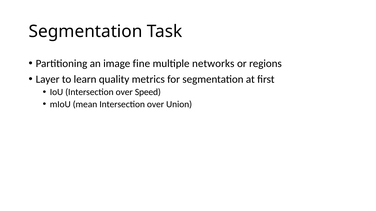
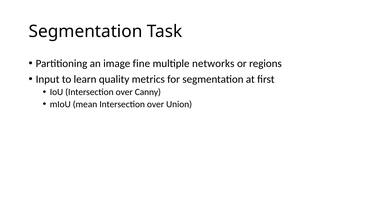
Layer: Layer -> Input (48, 79)
Speed: Speed -> Canny (148, 92)
